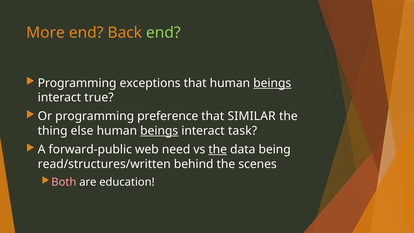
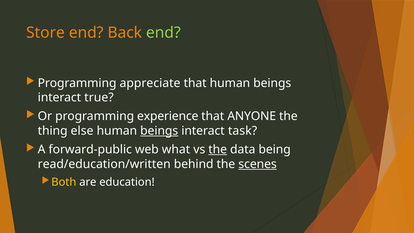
More: More -> Store (45, 33)
exceptions: exceptions -> appreciate (150, 83)
beings underline: present -> none (272, 83)
preference: preference -> experience (168, 116)
SIMILAR: SIMILAR -> ANYONE (252, 116)
need: need -> what (176, 149)
read/structures/written: read/structures/written -> read/education/written (104, 164)
scenes underline: none -> present (258, 164)
Both colour: pink -> yellow (64, 182)
